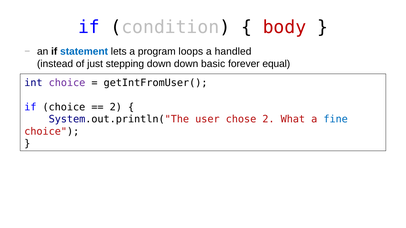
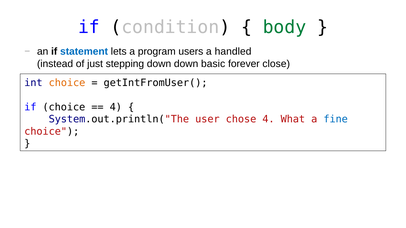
body colour: red -> green (285, 27)
loops: loops -> users (191, 52)
equal: equal -> close (276, 64)
choice colour: purple -> orange (67, 83)
2: 2 -> 4 (116, 107)
chose 2: 2 -> 4 (268, 119)
